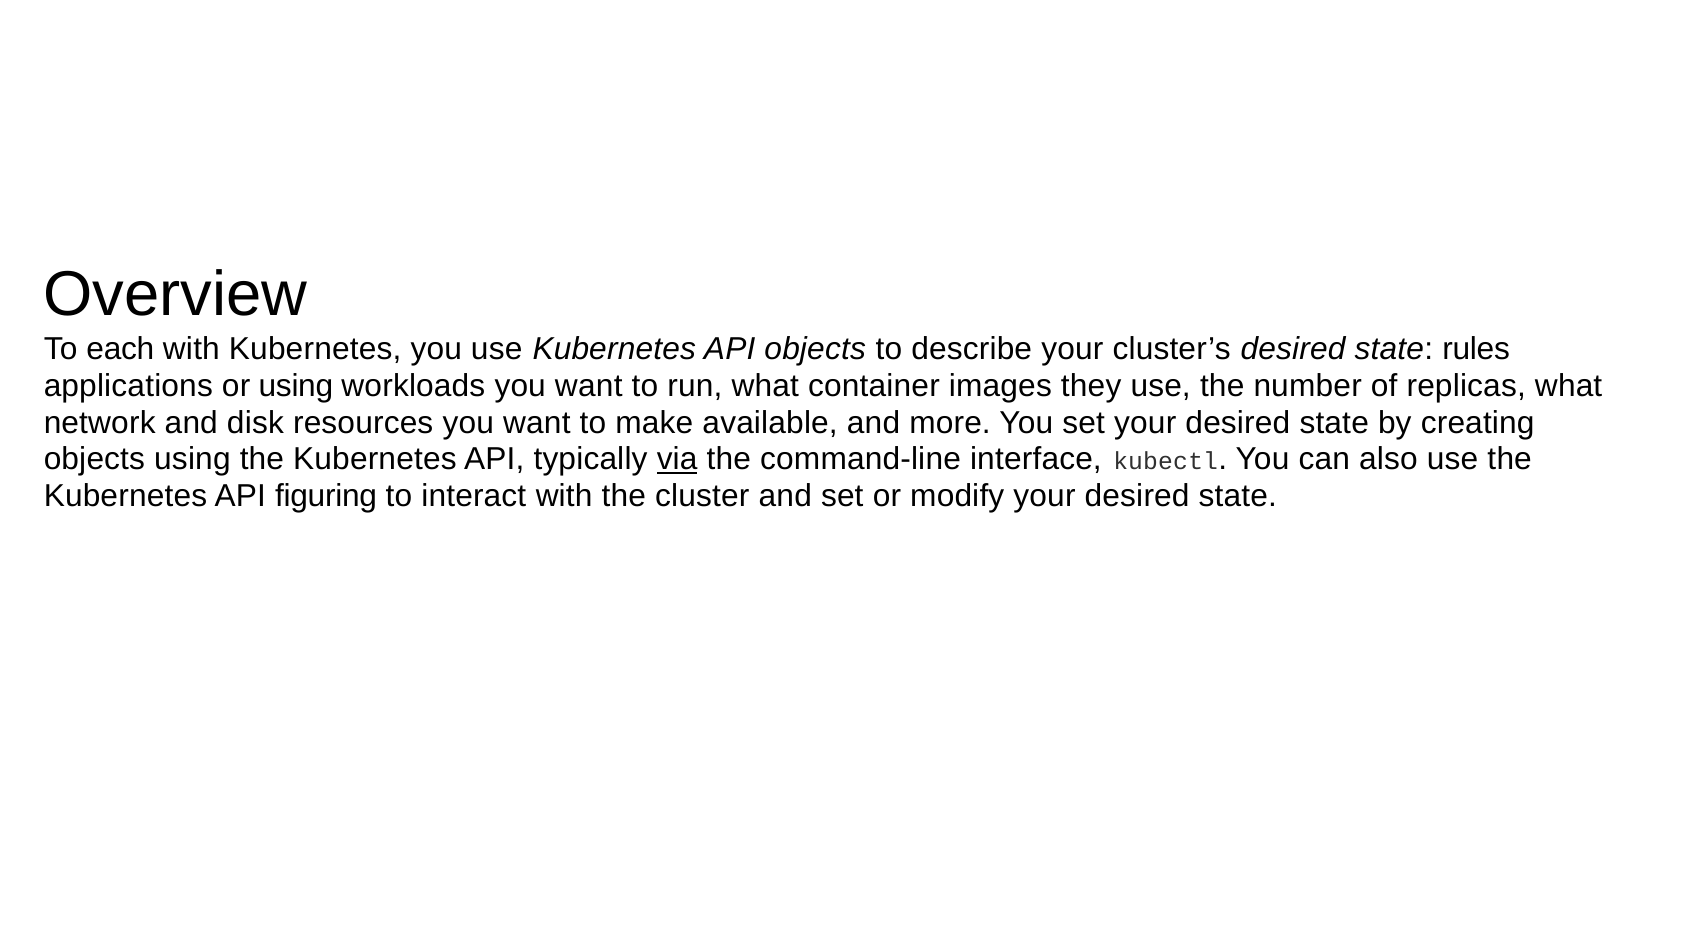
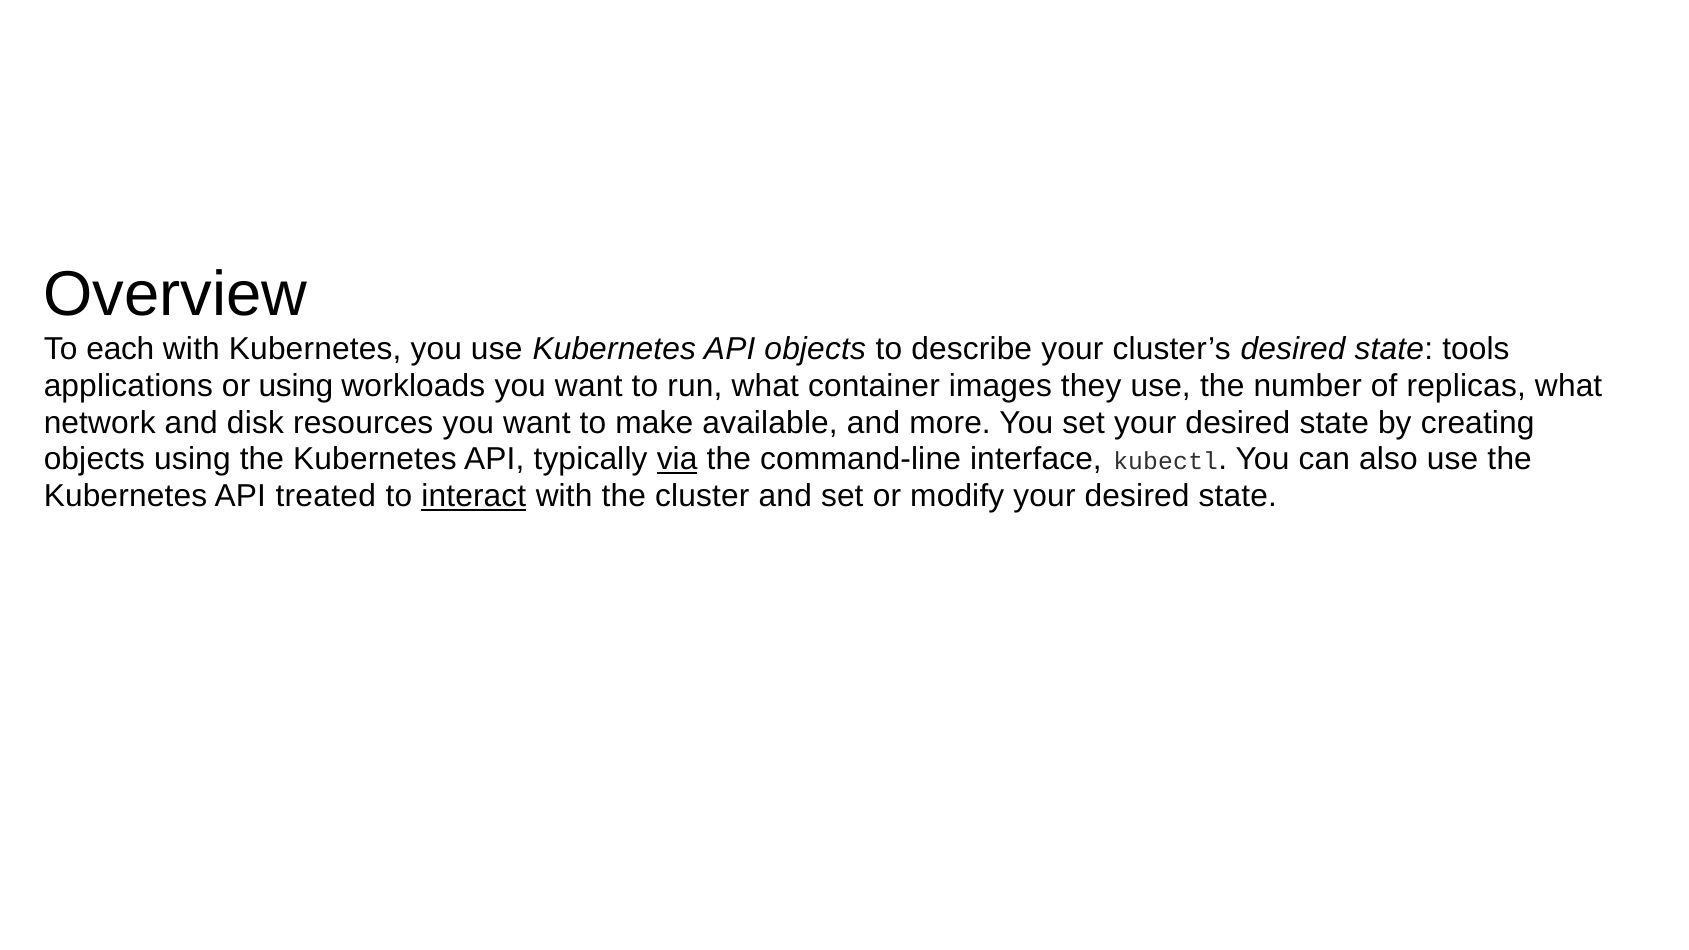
rules: rules -> tools (1476, 349)
figuring: figuring -> treated (326, 496)
interact underline: none -> present (474, 496)
